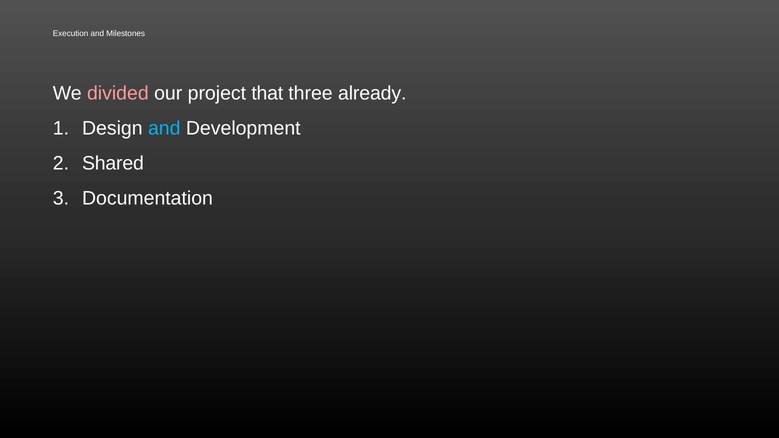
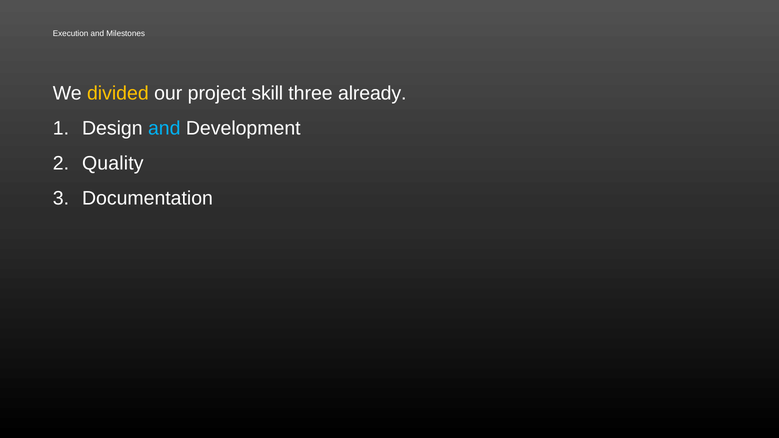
divided colour: pink -> yellow (118, 93)
that: that -> skill (267, 93)
Shared: Shared -> Quality (113, 163)
